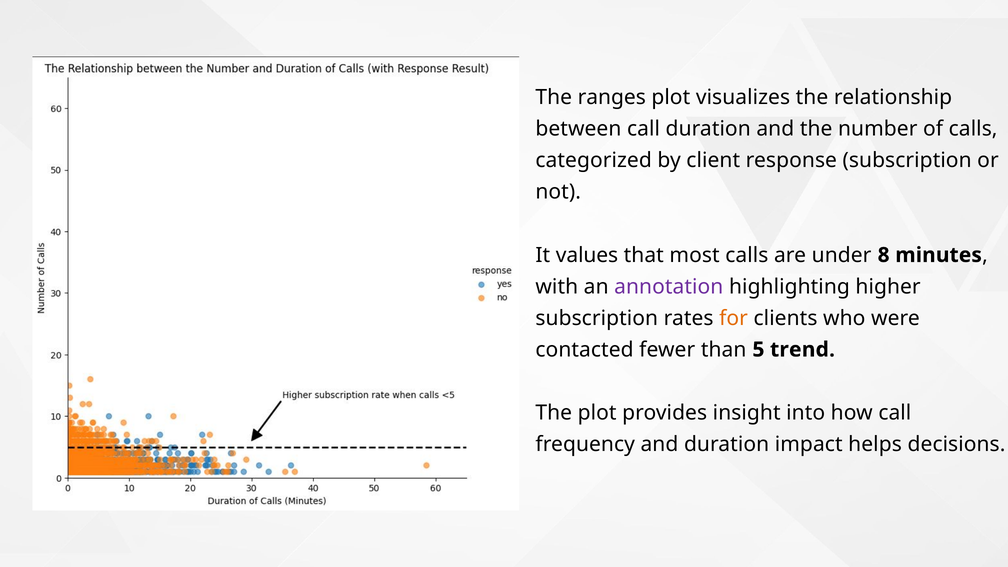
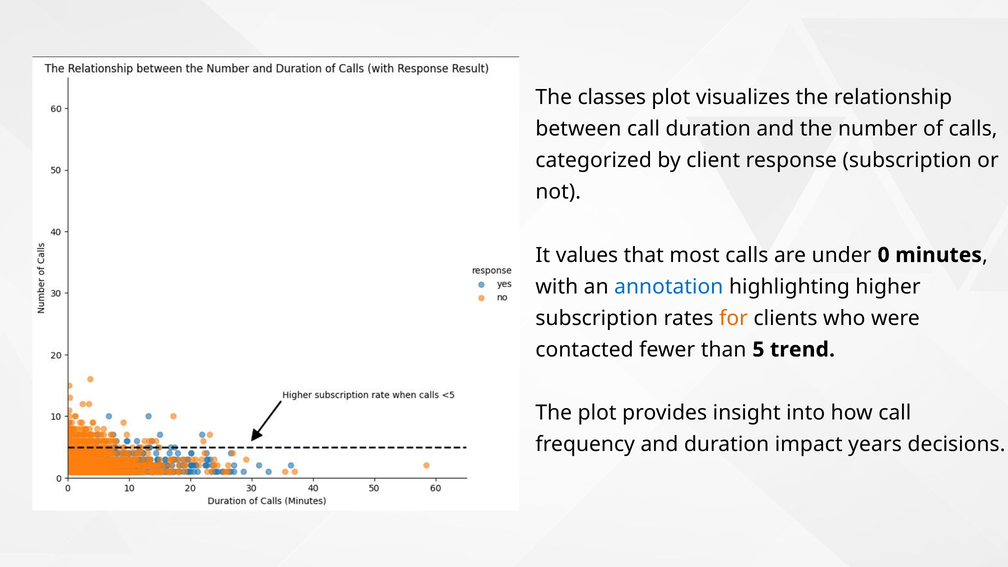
ranges: ranges -> classes (612, 98)
8: 8 -> 0 (884, 255)
annotation colour: purple -> blue (669, 287)
helps: helps -> years (875, 444)
